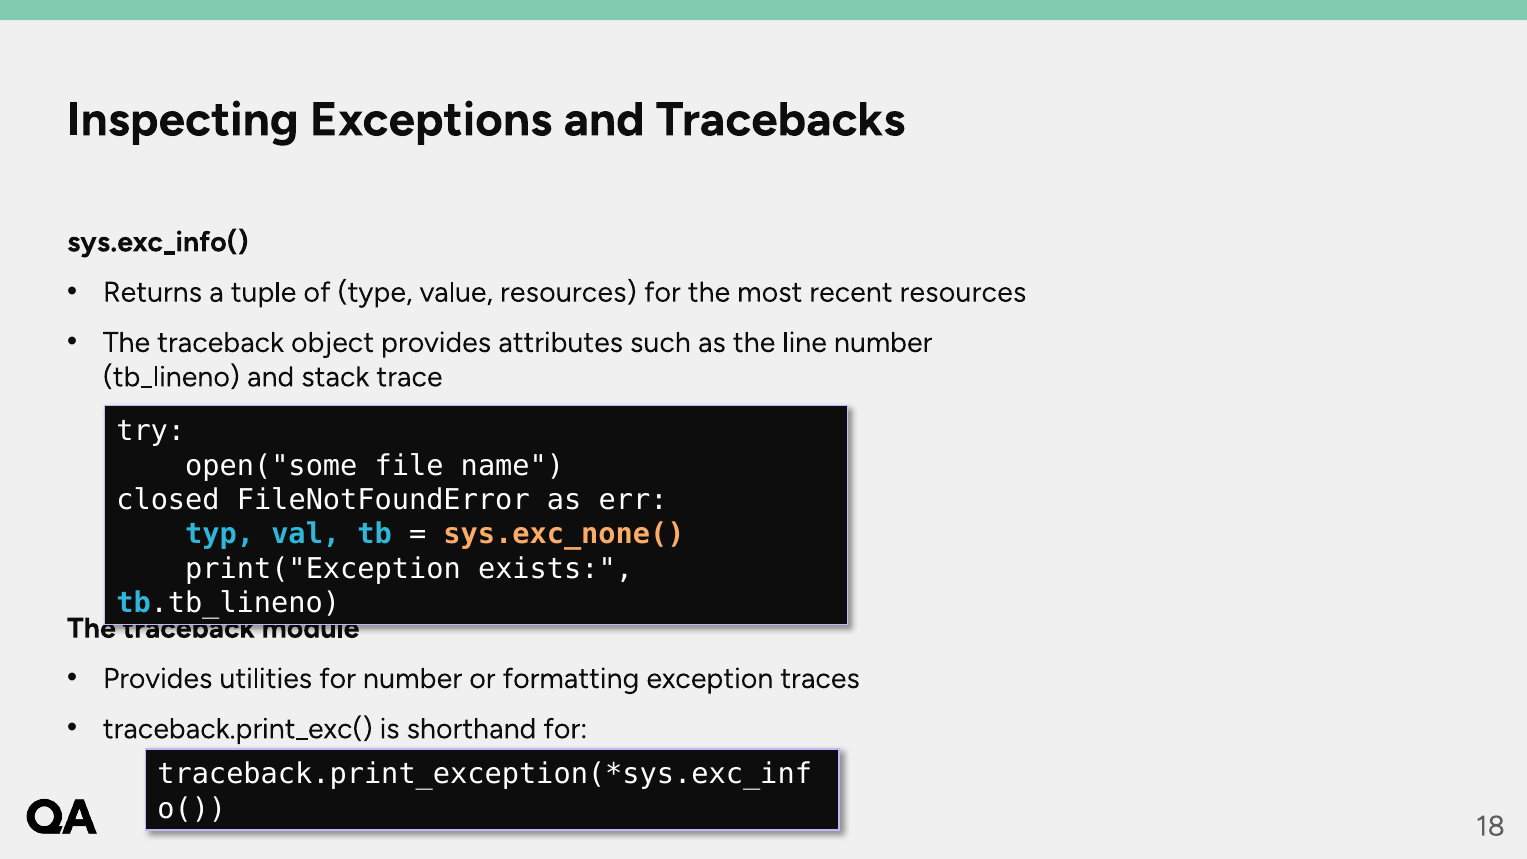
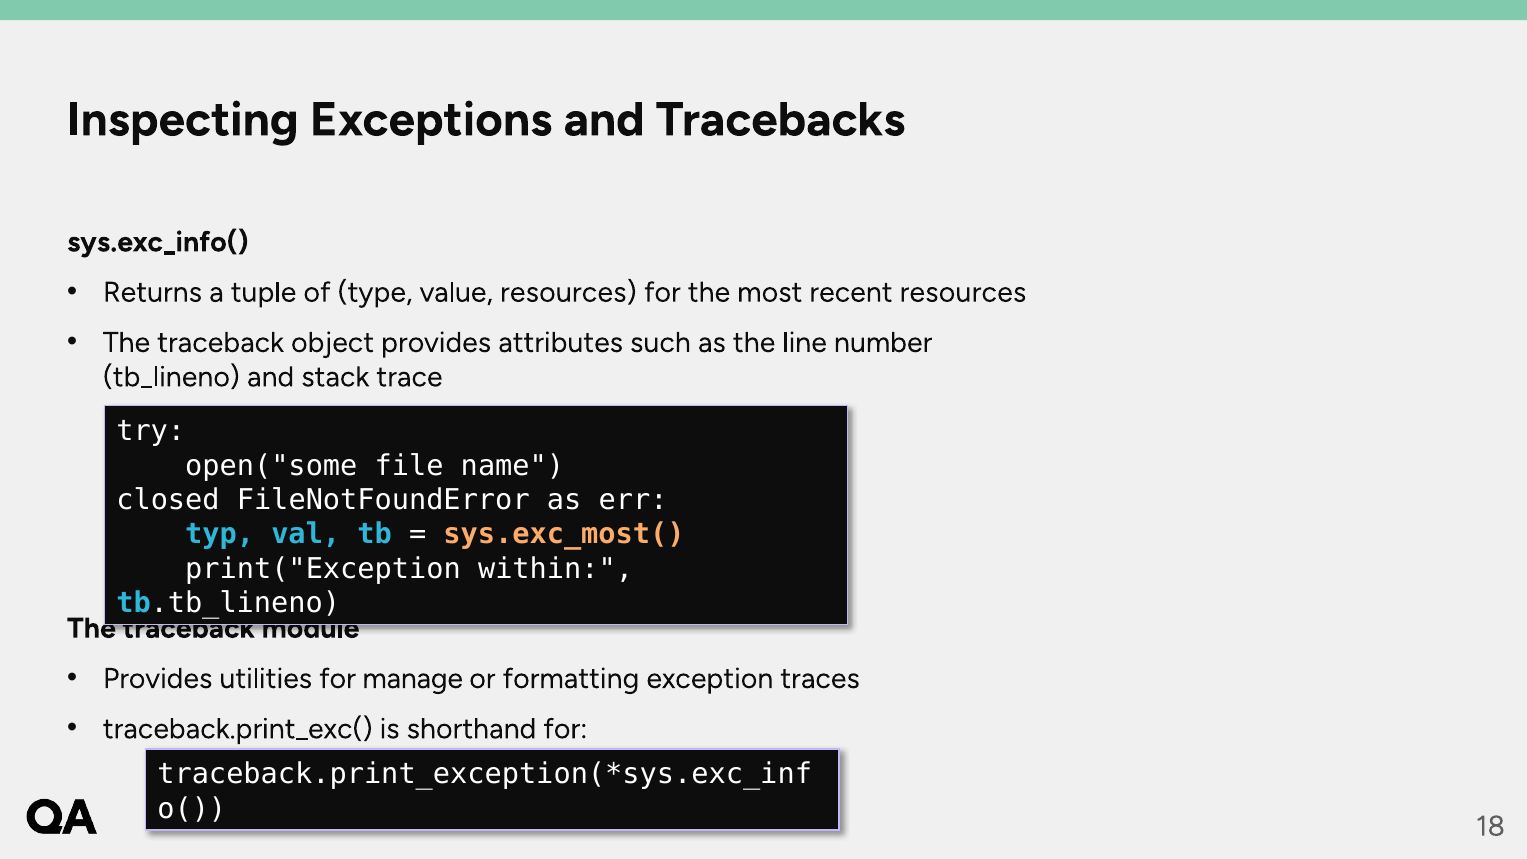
sys.exc_none(: sys.exc_none( -> sys.exc_most( (564, 534)
exists: exists -> within (556, 569)
for number: number -> manage (413, 679)
